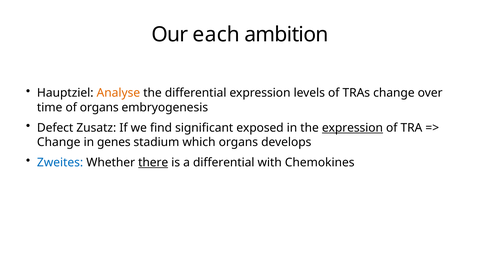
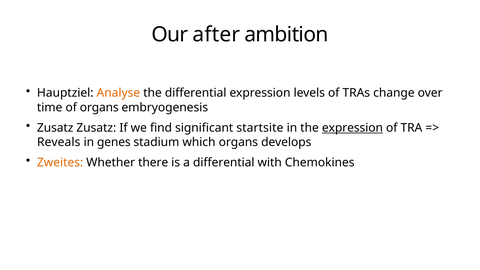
each: each -> after (216, 35)
Defect: Defect -> Zusatz (55, 128)
exposed: exposed -> startsite (260, 128)
Change: Change -> Reveals (59, 142)
Zweites colour: blue -> orange (60, 163)
there underline: present -> none (153, 163)
